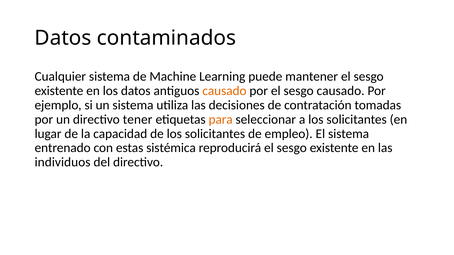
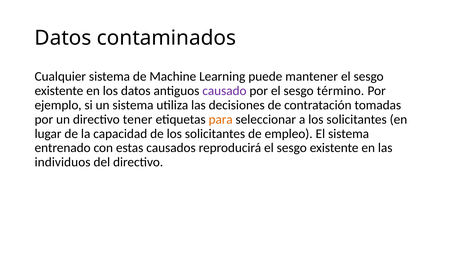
causado colour: orange -> purple (224, 91)
sesgo causado: causado -> término (341, 91)
sistémica: sistémica -> causados (171, 148)
